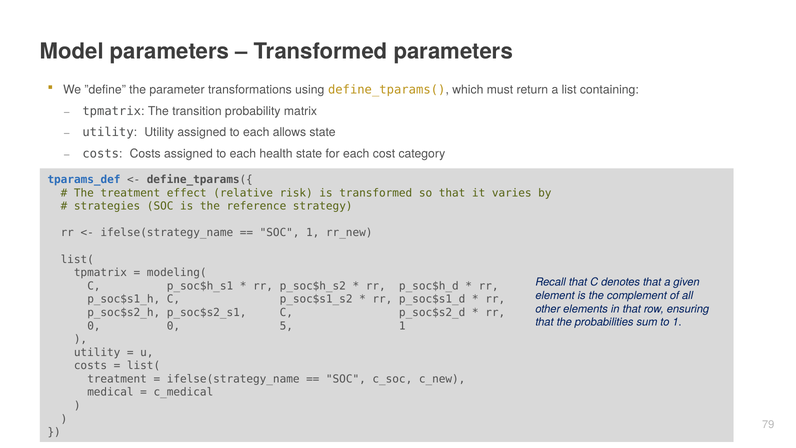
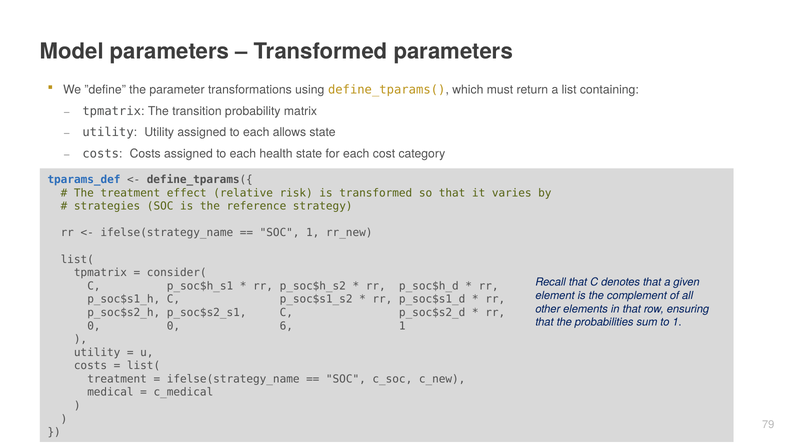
modeling(: modeling( -> consider( (177, 273)
5: 5 -> 6 (286, 326)
